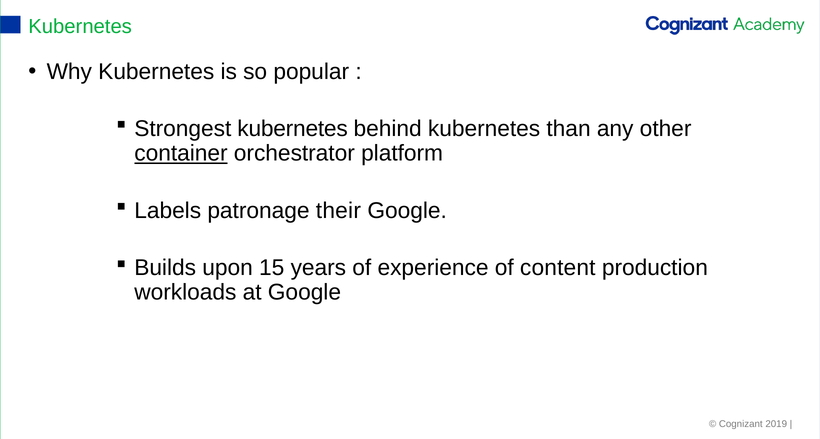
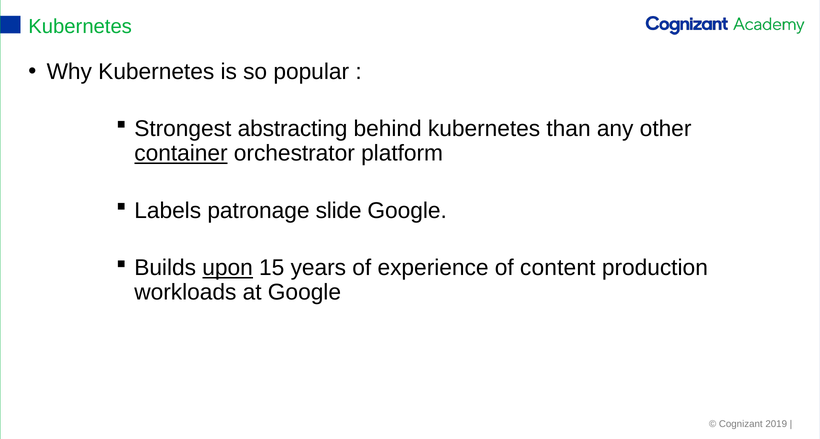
Strongest kubernetes: kubernetes -> abstracting (293, 129)
patronage their: their -> slide (339, 210)
upon underline: none -> present (228, 268)
